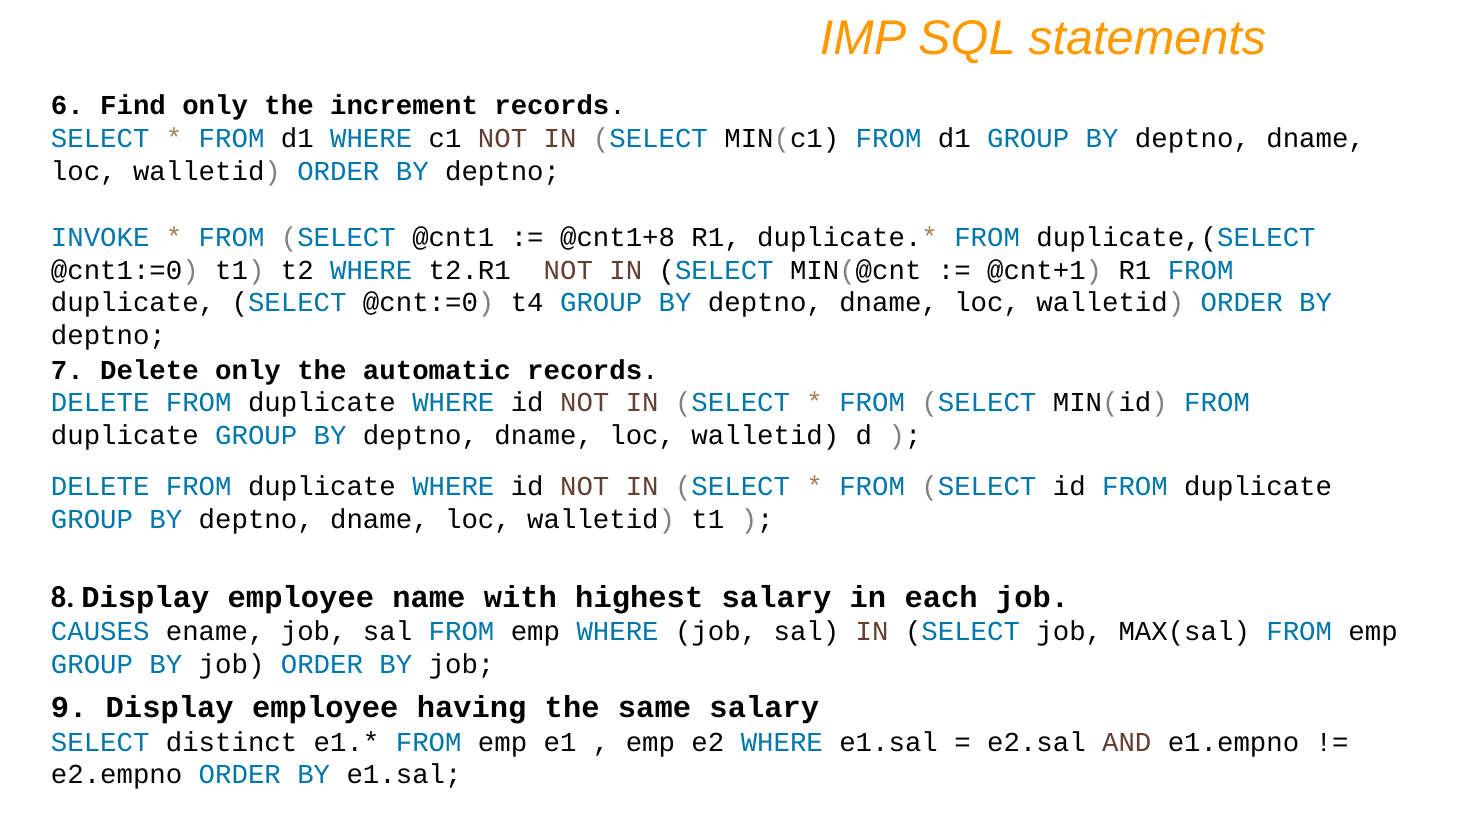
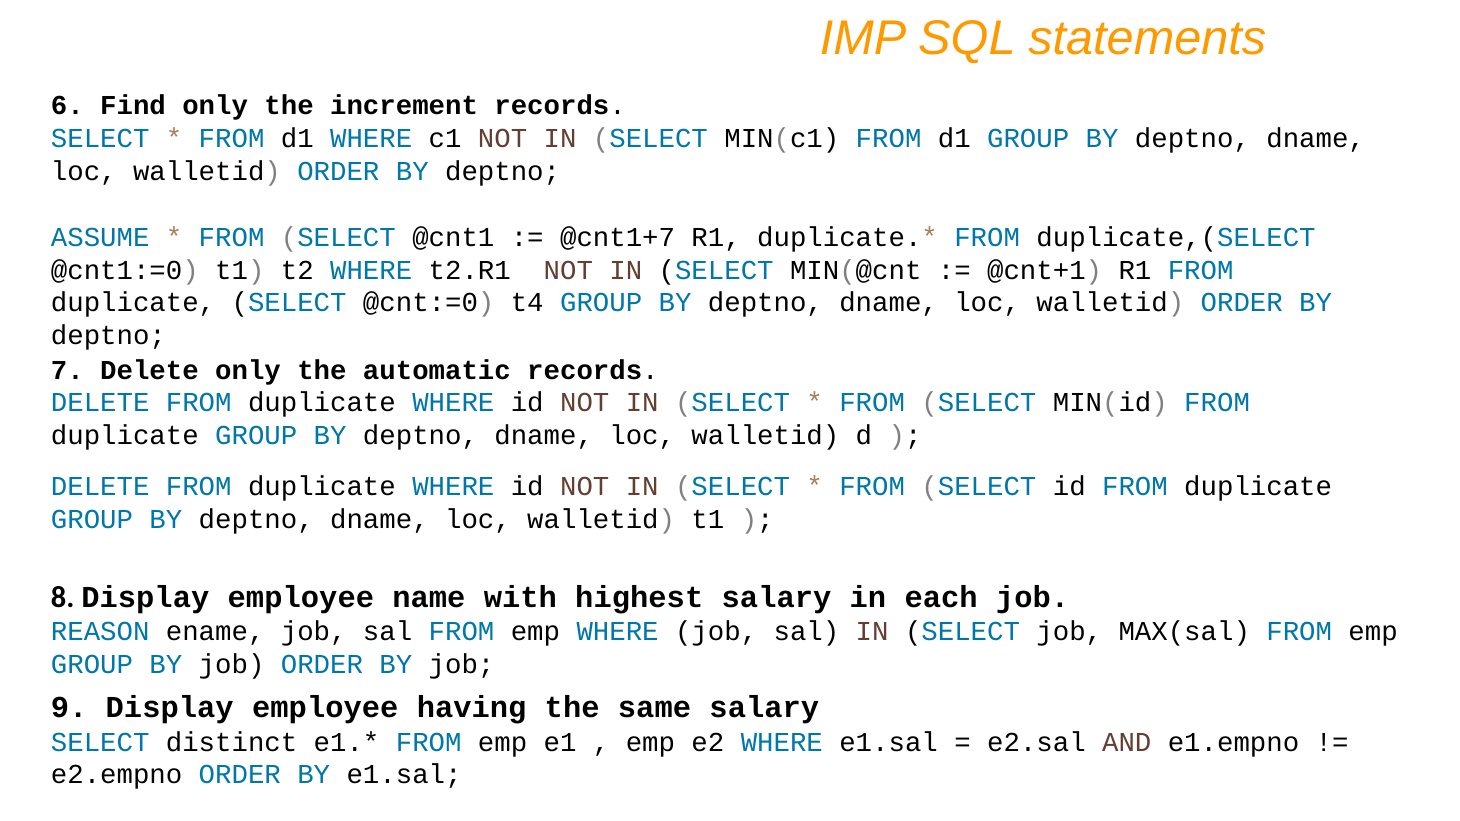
INVOKE: INVOKE -> ASSUME (100, 237)
@cnt1+8: @cnt1+8 -> @cnt1+7 (618, 237)
CAUSES: CAUSES -> REASON (100, 632)
